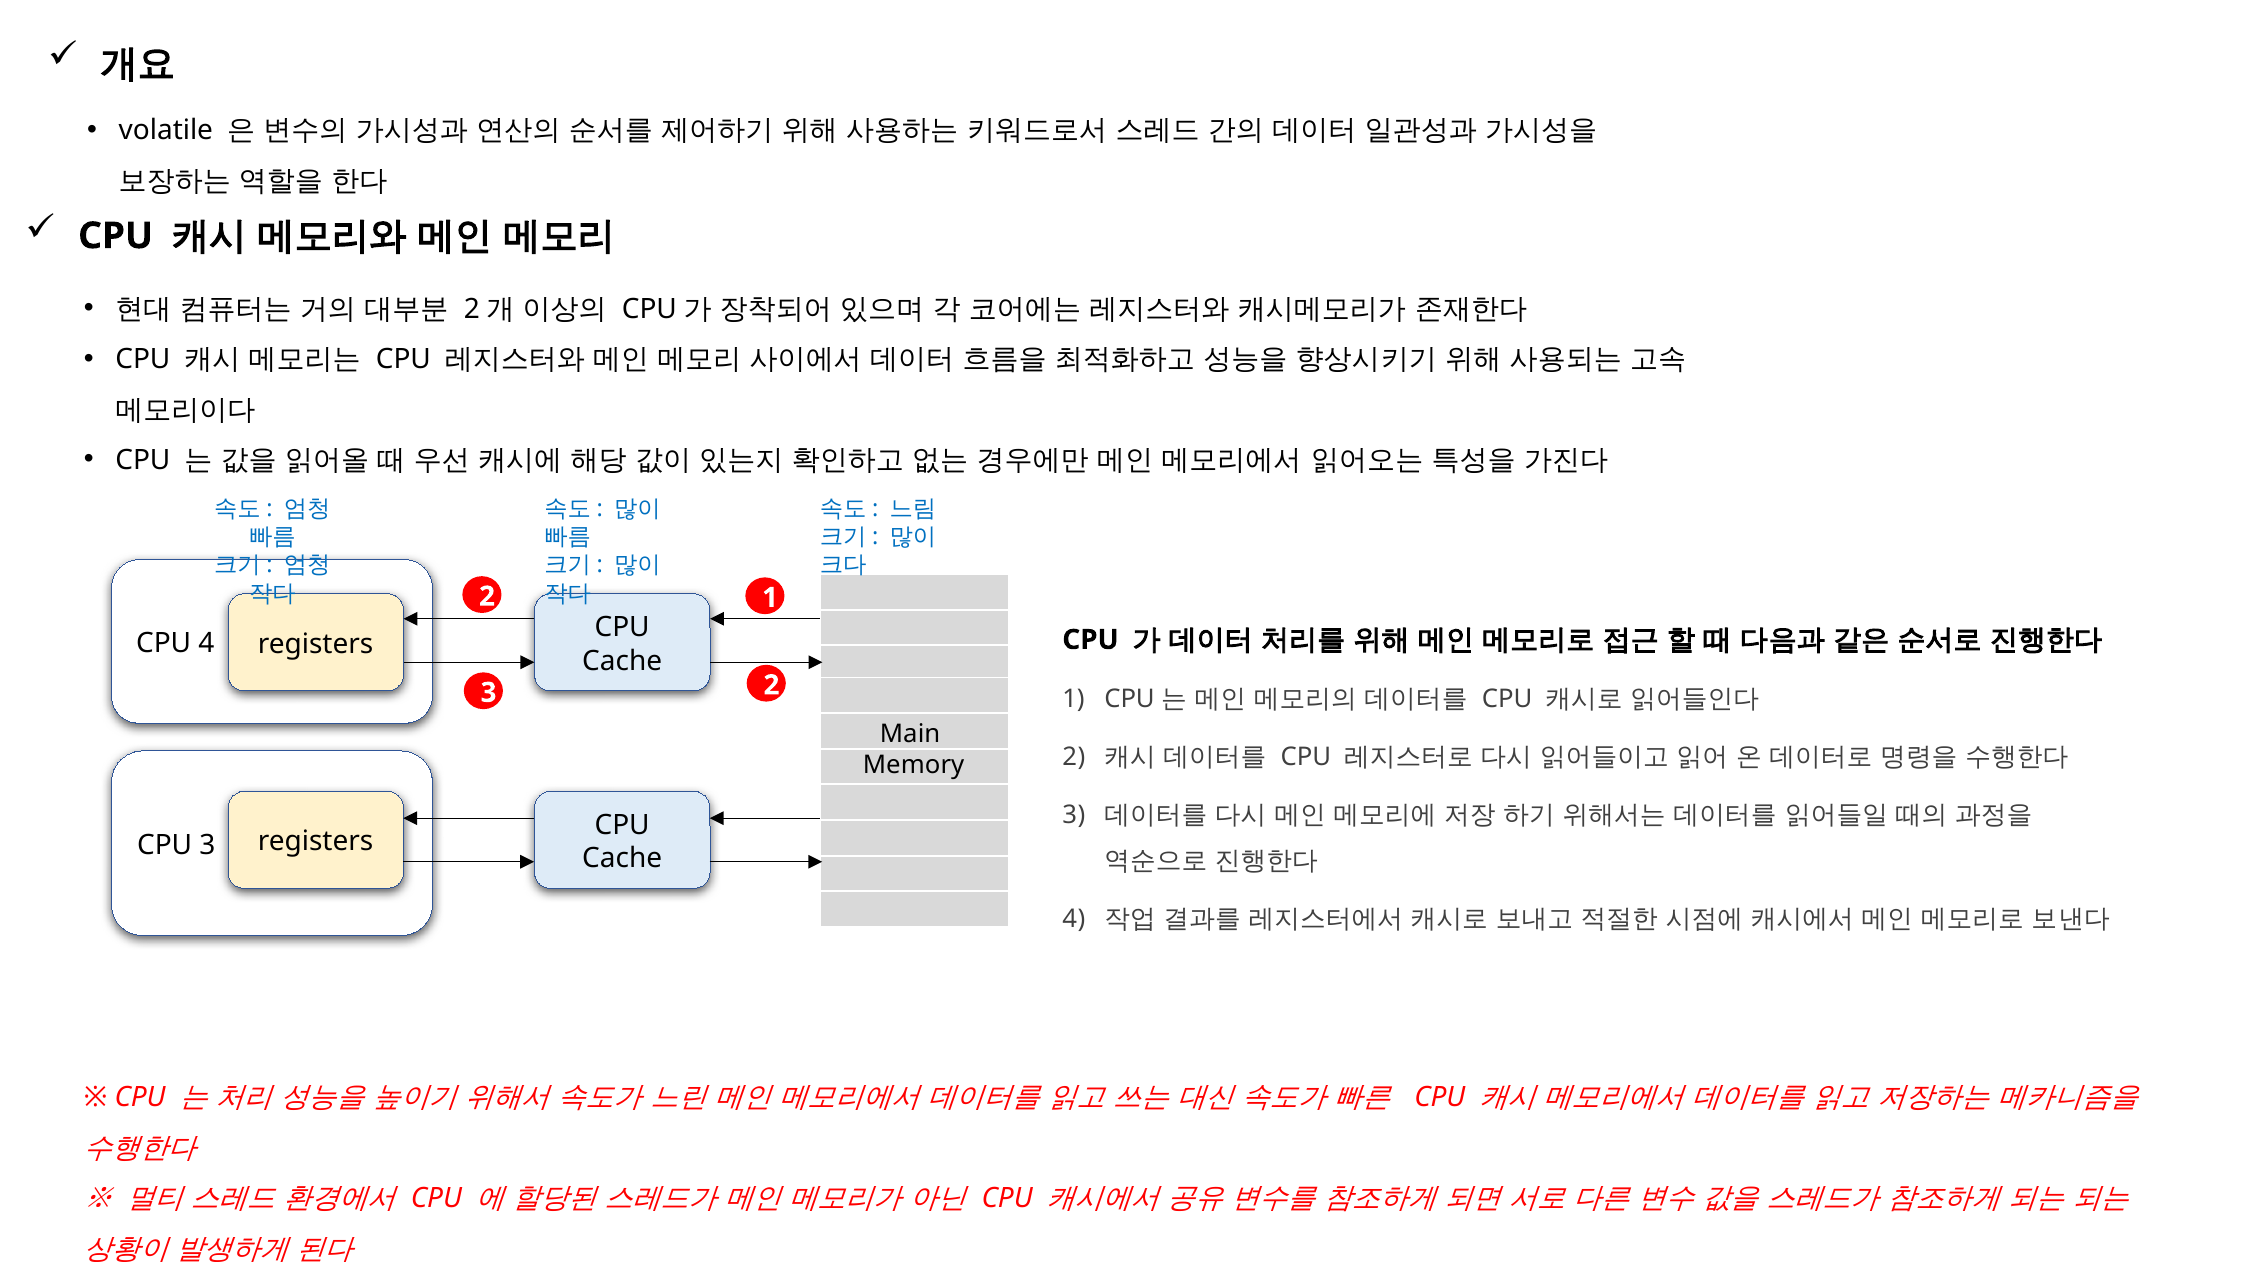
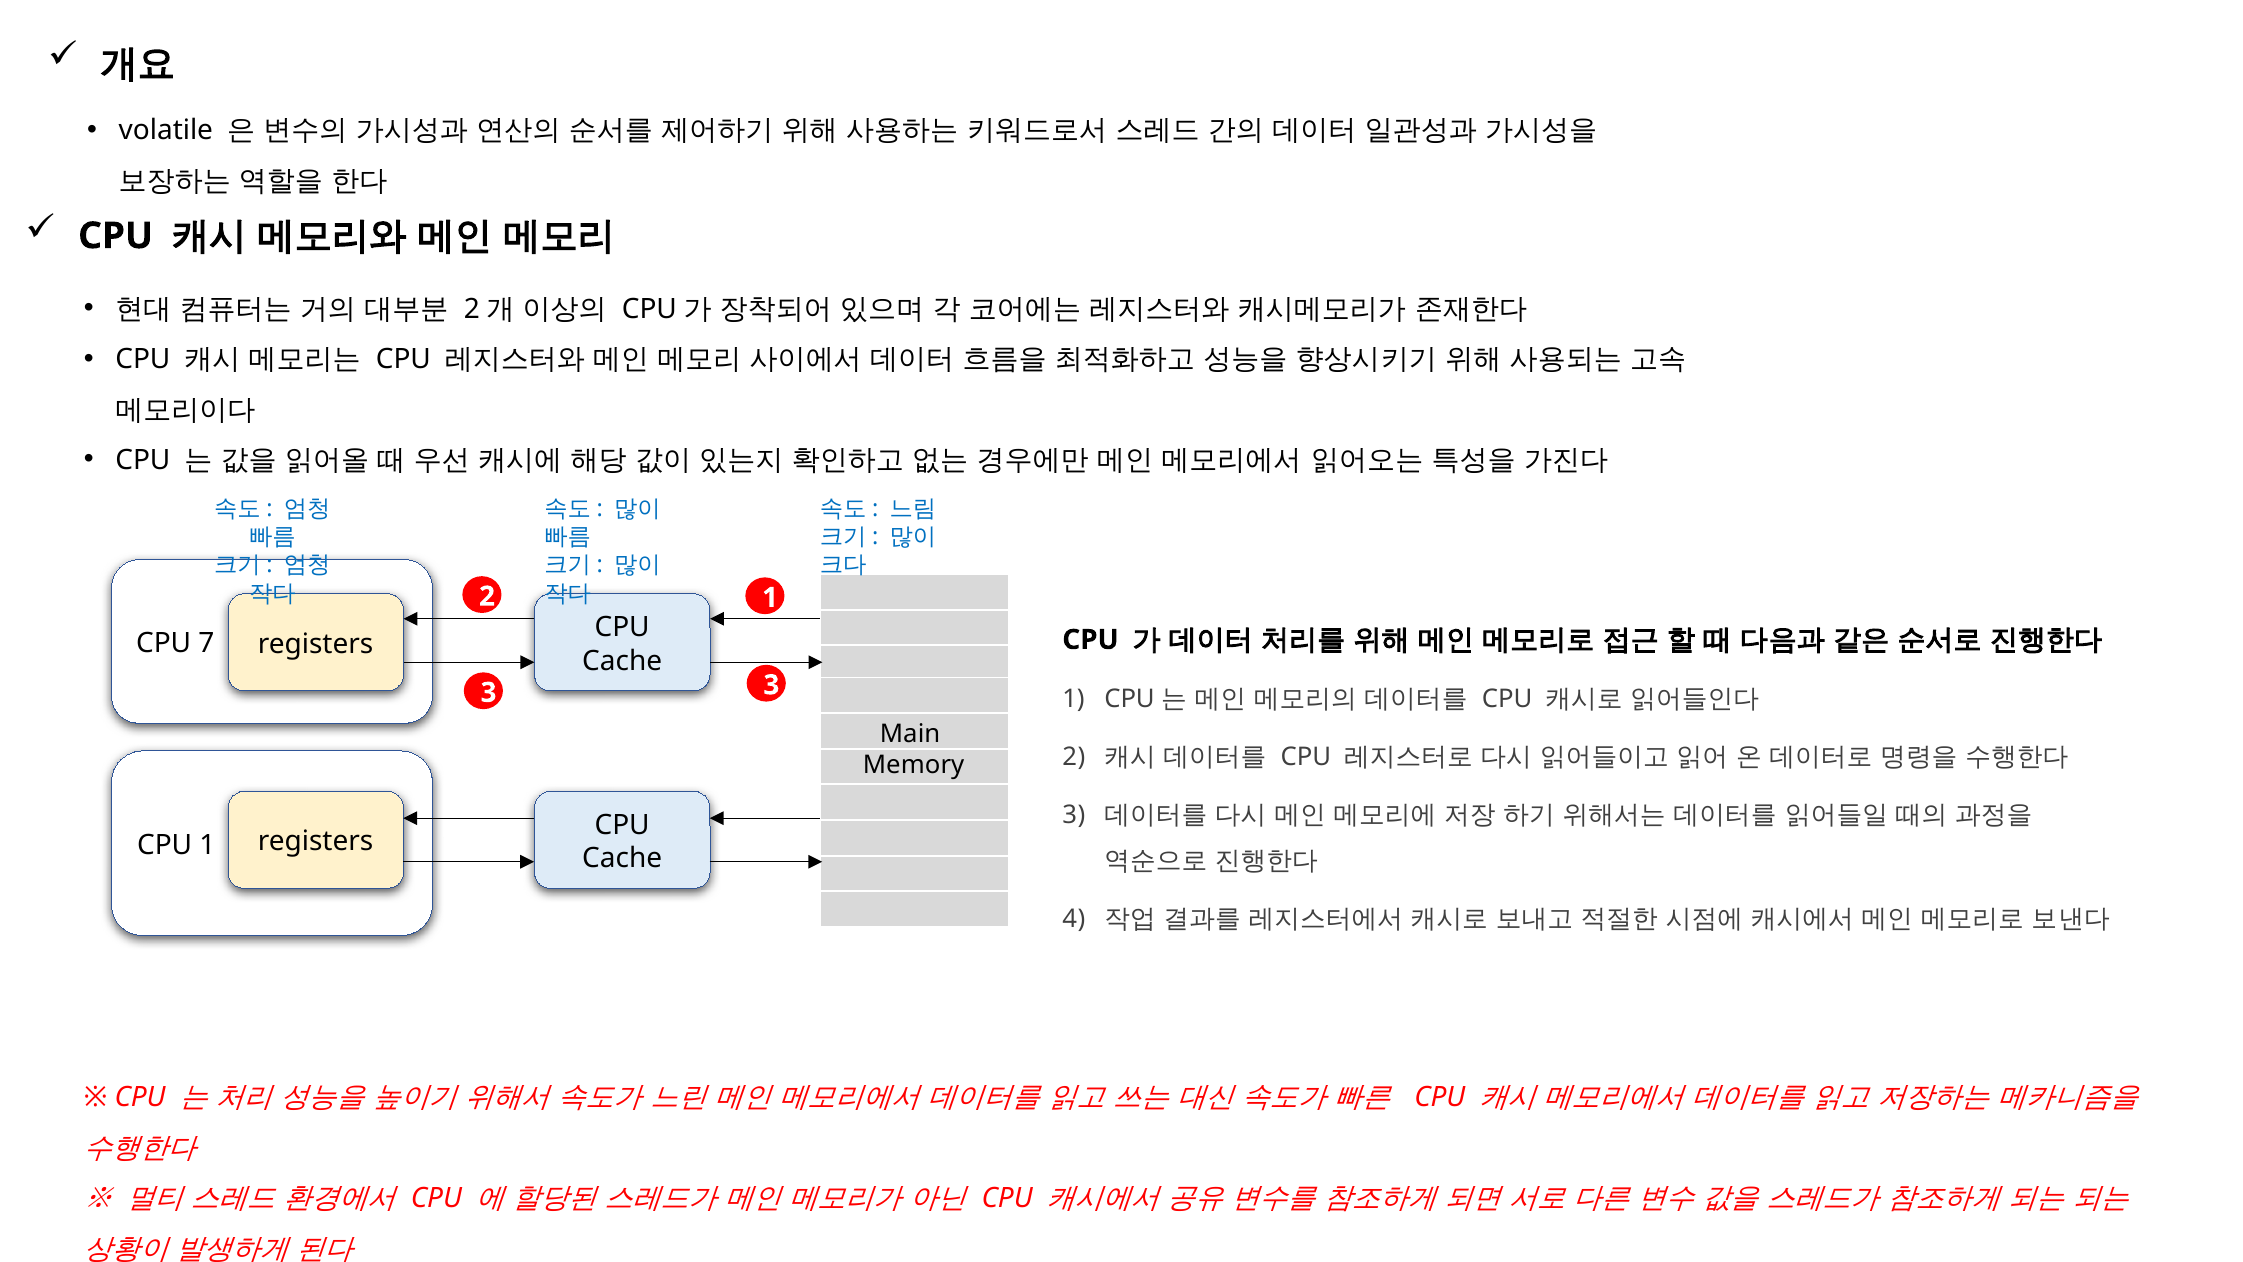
CPU 4: 4 -> 7 (206, 643)
3 2: 2 -> 3 (771, 685)
CPU 3: 3 -> 1 (207, 845)
